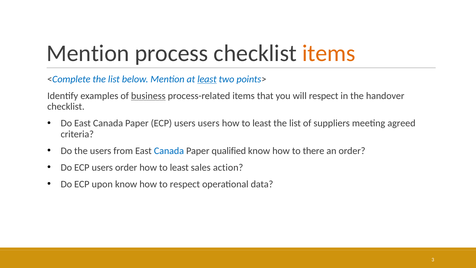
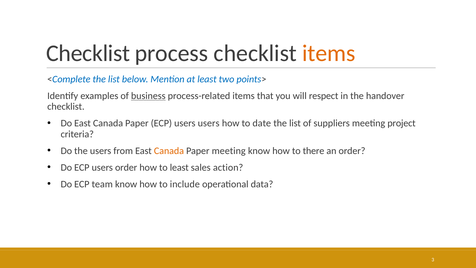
Mention: Mention -> Checklist (88, 53)
least underline: present -> none (207, 79)
least: least -> date (262, 123)
agreed: agreed -> project (402, 123)
Canada colour: blue -> orange (169, 151)
Paper qualified: qualified -> meeting (229, 151)
upon: upon -> team (102, 184)
to respect: respect -> include (185, 184)
